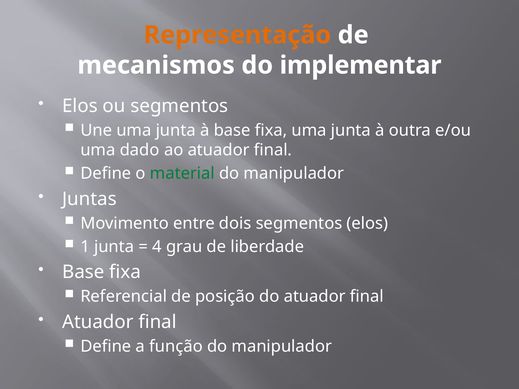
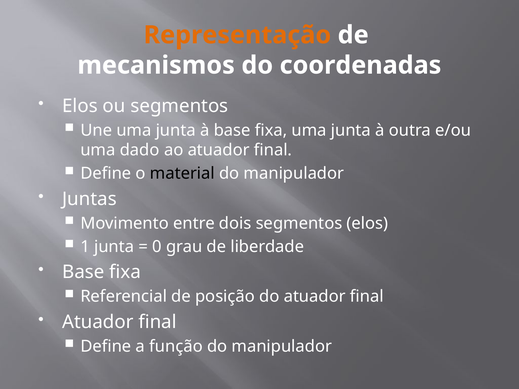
implementar: implementar -> coordenadas (360, 65)
material colour: green -> black (182, 174)
4: 4 -> 0 (157, 247)
